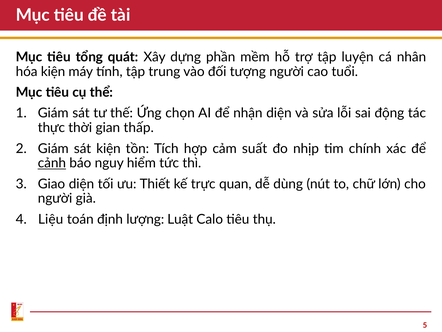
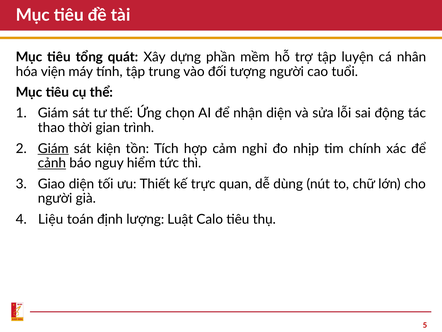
hóa kiện: kiện -> viện (53, 72)
thực: thực -> thao (51, 128)
thấp: thấp -> trình (139, 128)
Giám underline: none -> present (53, 148)
suất: suất -> nghỉ (255, 148)
